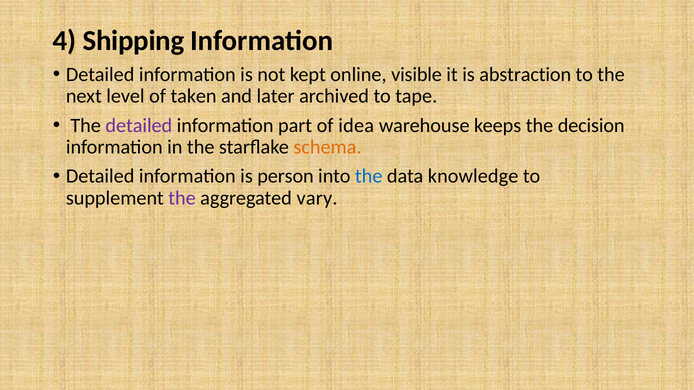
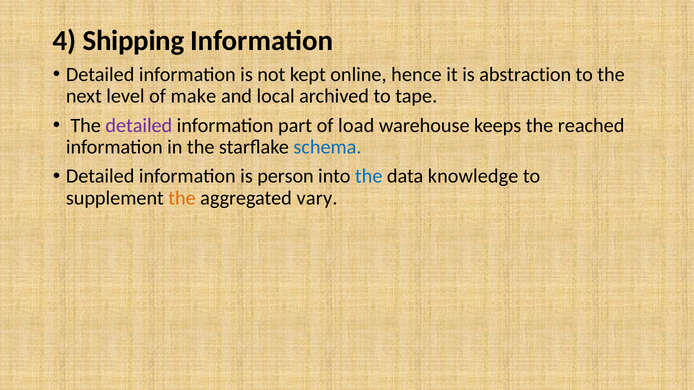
visible: visible -> hence (416, 75)
taken: taken -> make (193, 96)
later: later -> local (276, 96)
idea: idea -> load (356, 125)
decision: decision -> reached (591, 125)
schema colour: orange -> blue (327, 147)
the colour: purple -> orange (182, 198)
